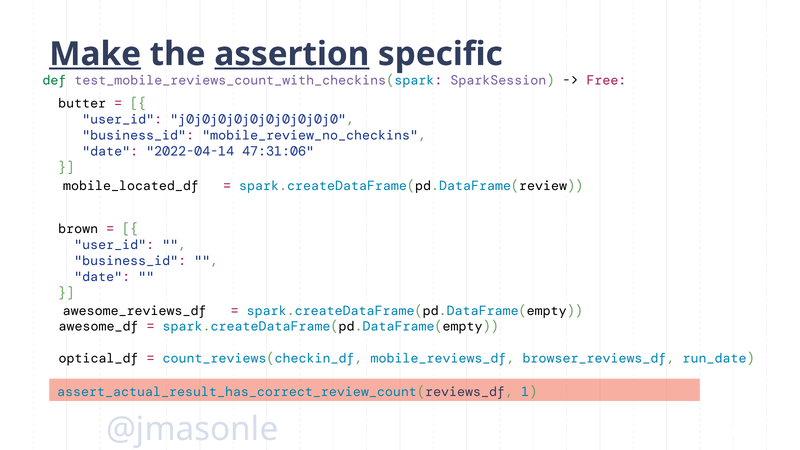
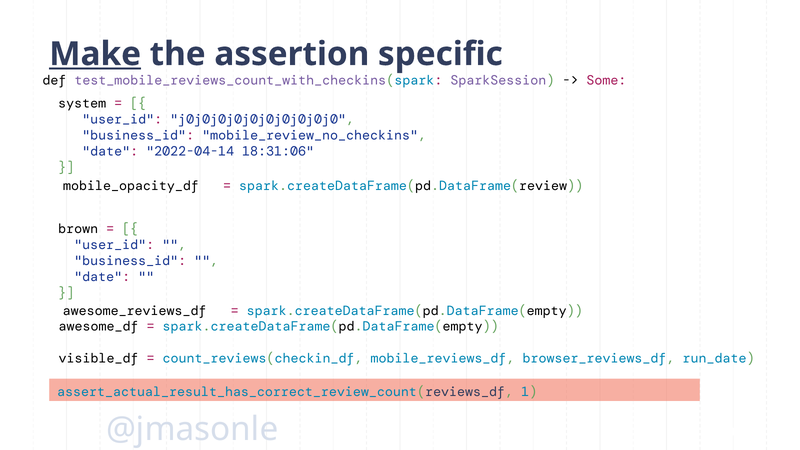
assertion underline: present -> none (292, 54)
def colour: green -> black (54, 81)
Free: Free -> Some (606, 81)
butter: butter -> system (82, 104)
47:31:06: 47:31:06 -> 18:31:06 (278, 152)
mobile_located_df: mobile_located_df -> mobile_opacity_df (131, 186)
optical_df: optical_df -> visible_df (99, 359)
